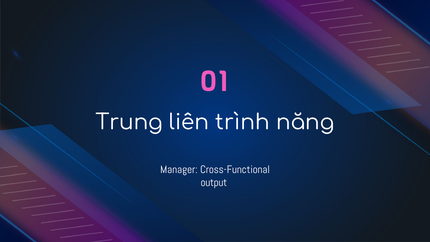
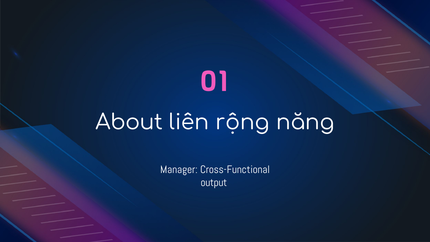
Trung: Trung -> About (129, 122)
trình: trình -> rộng (242, 122)
